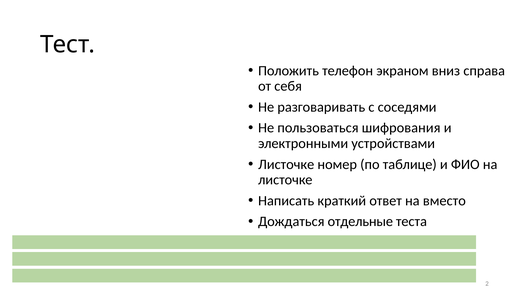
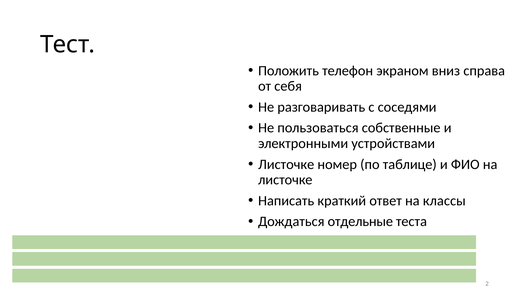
шифрования: шифрования -> собственные (401, 128)
вместо: вместо -> классы (444, 201)
